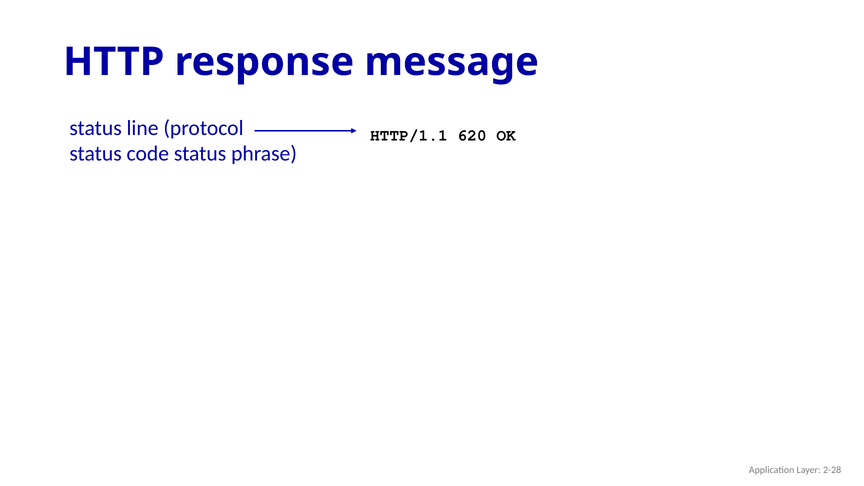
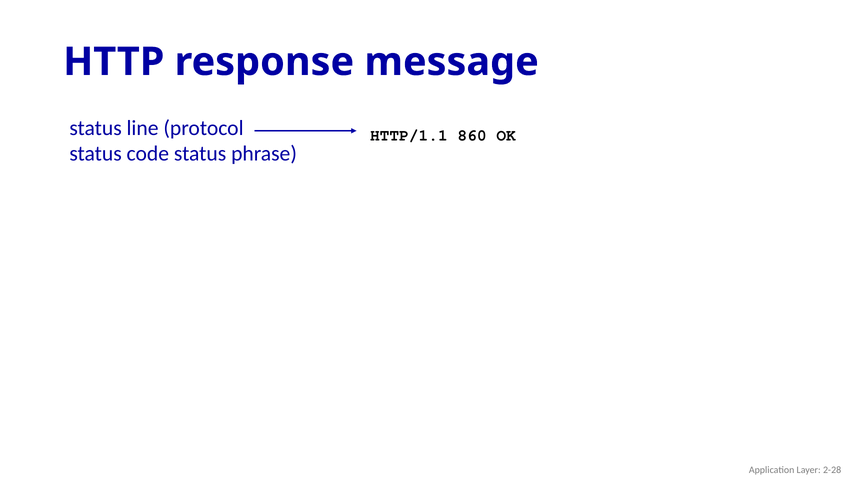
620: 620 -> 860 (472, 135)
